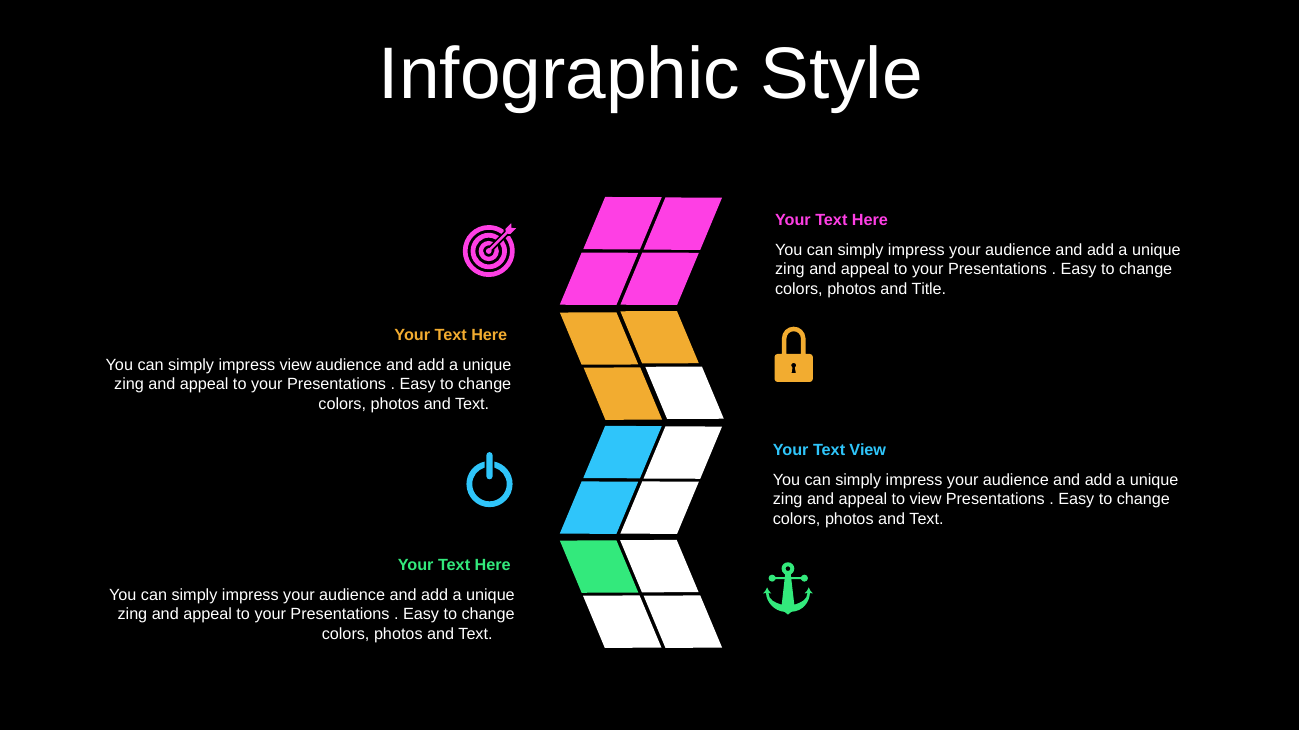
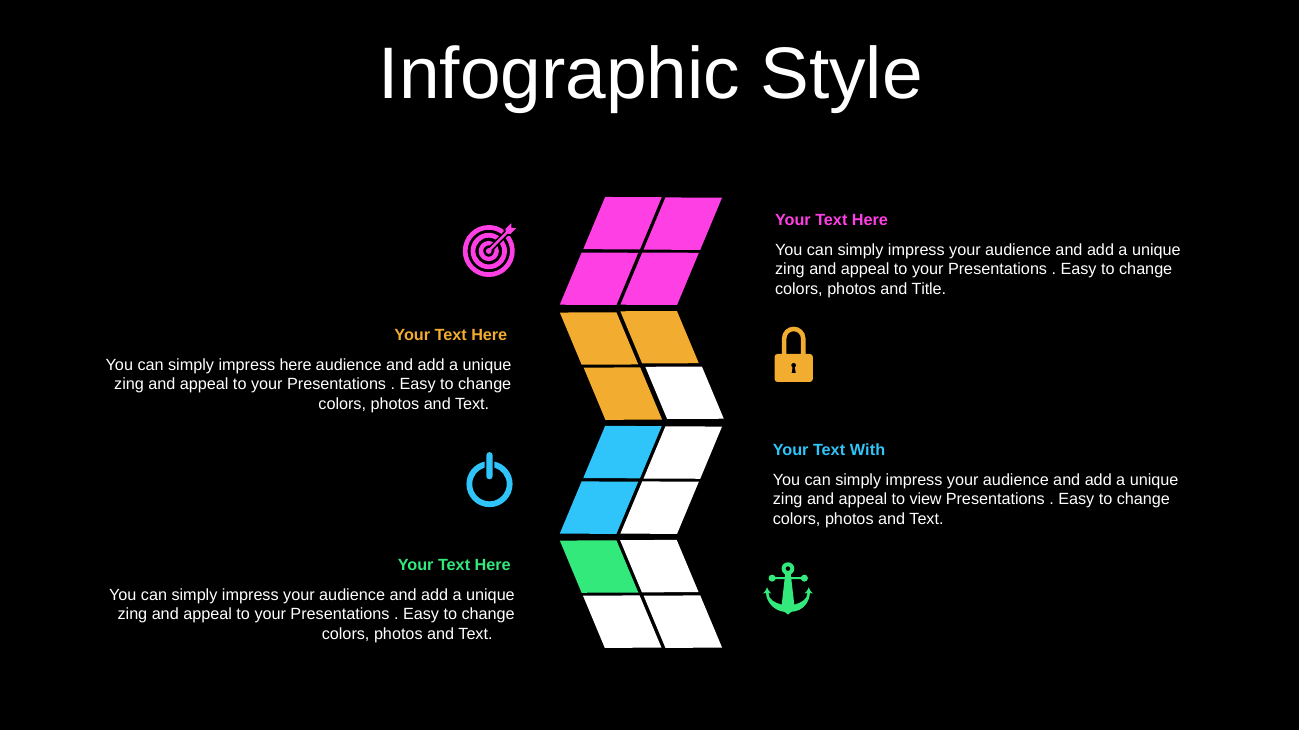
impress view: view -> here (296, 365)
Text View: View -> With (868, 451)
